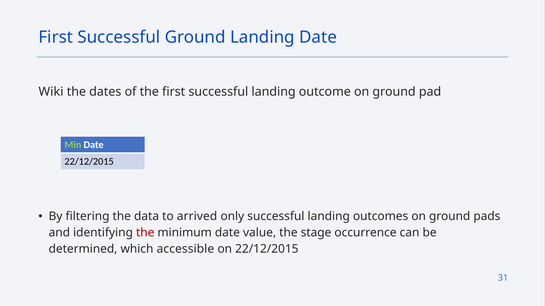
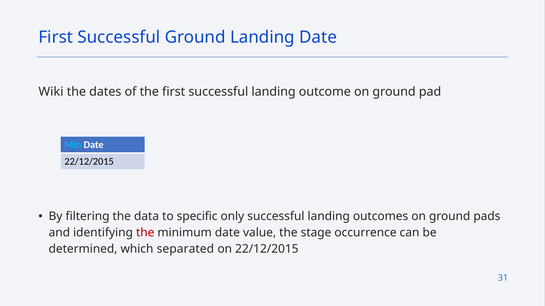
Min colour: light green -> light blue (73, 145)
arrived: arrived -> specific (197, 217)
accessible: accessible -> separated (185, 249)
